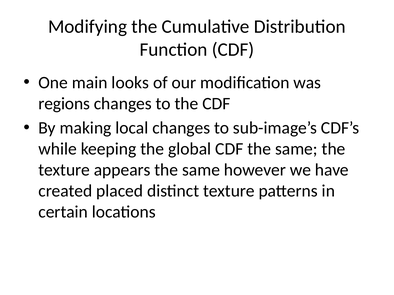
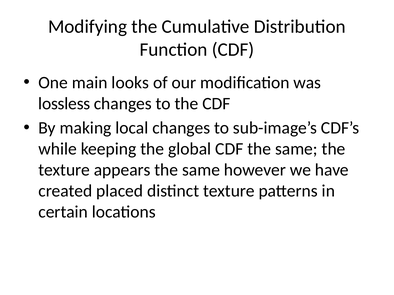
regions: regions -> lossless (64, 104)
